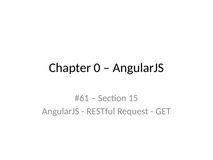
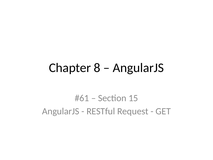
0: 0 -> 8 (97, 68)
